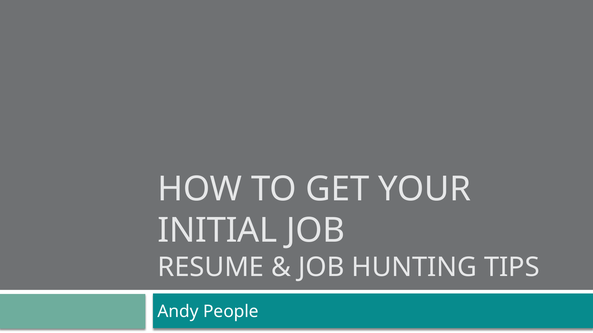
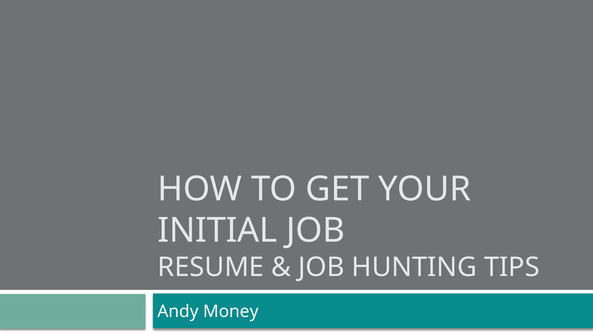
People: People -> Money (231, 312)
